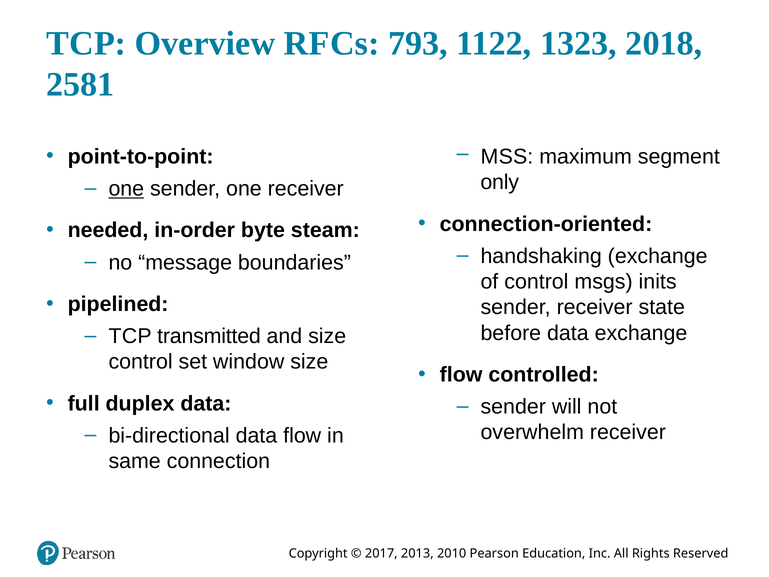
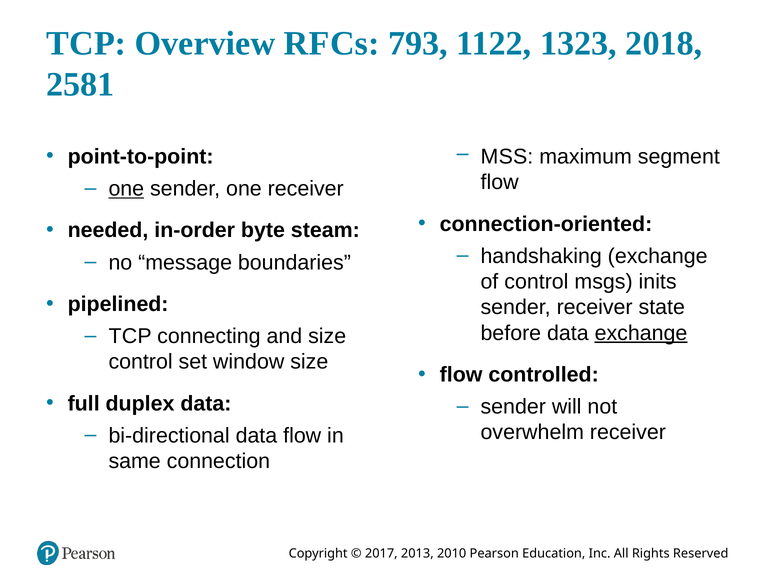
only: only -> flow (500, 182)
exchange underline: none -> present (641, 333)
transmitted: transmitted -> connecting (209, 336)
